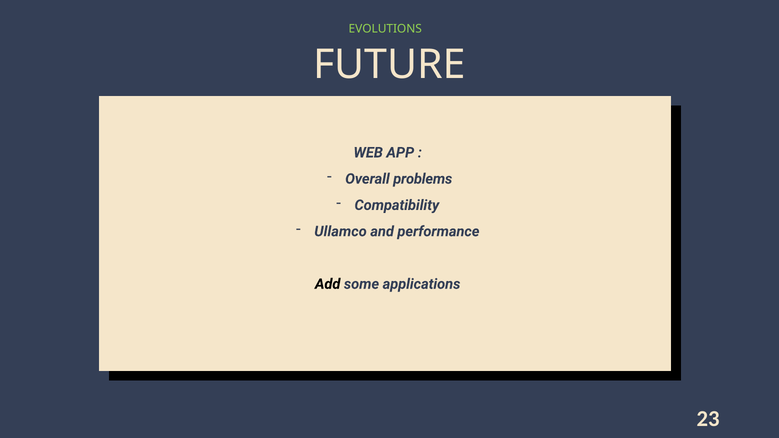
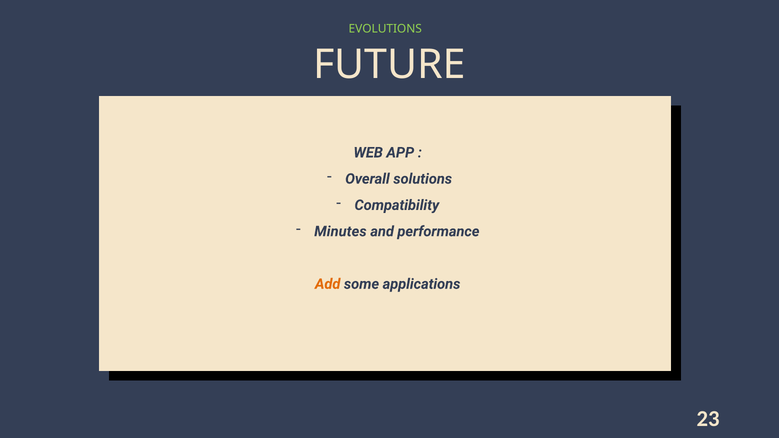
problems: problems -> solutions (423, 179)
Ullamco: Ullamco -> Minutes (340, 232)
Add colour: black -> orange (328, 284)
